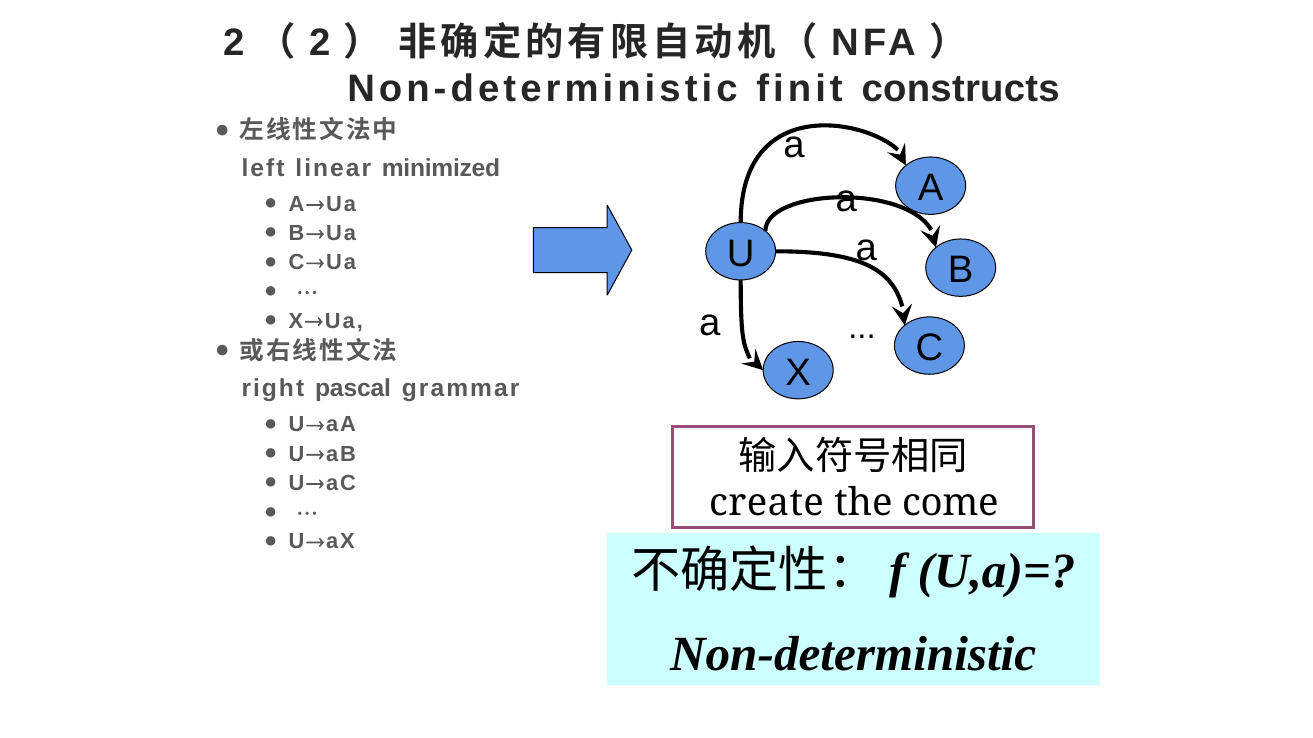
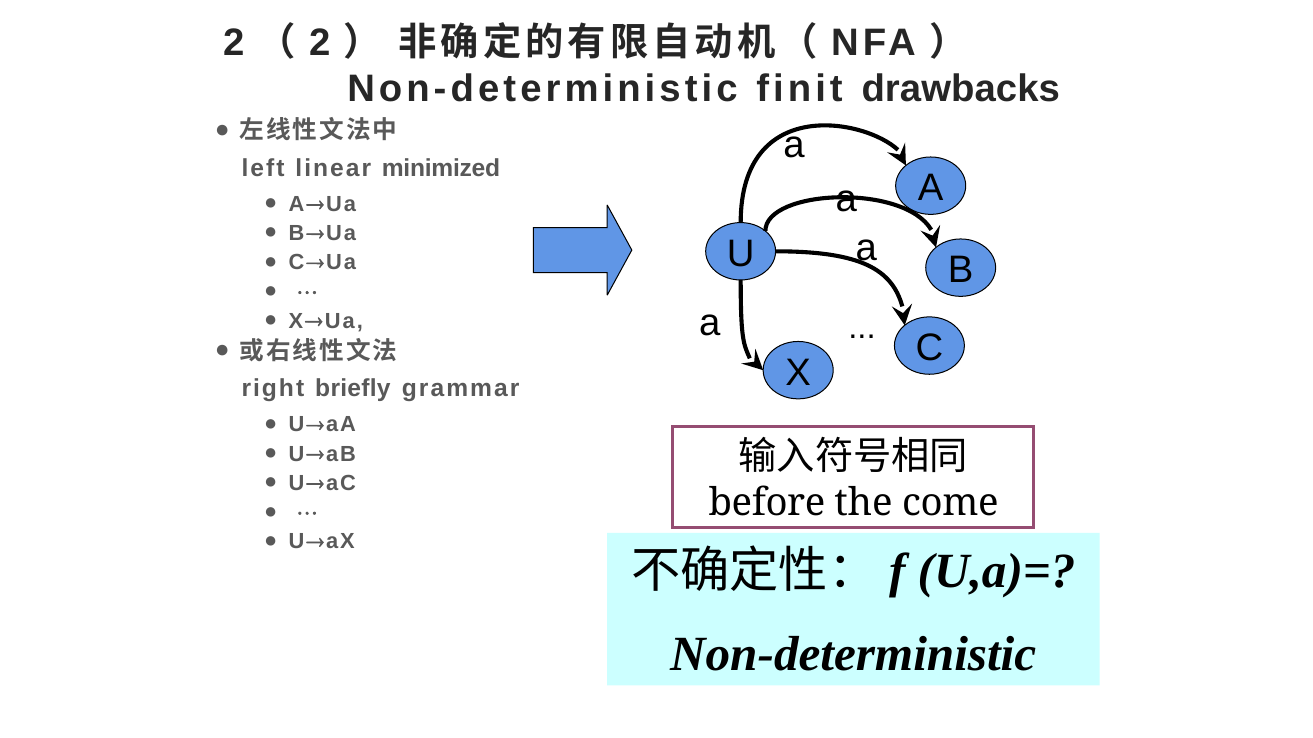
constructs: constructs -> drawbacks (961, 89)
pascal: pascal -> briefly (353, 389)
create: create -> before (767, 503)
